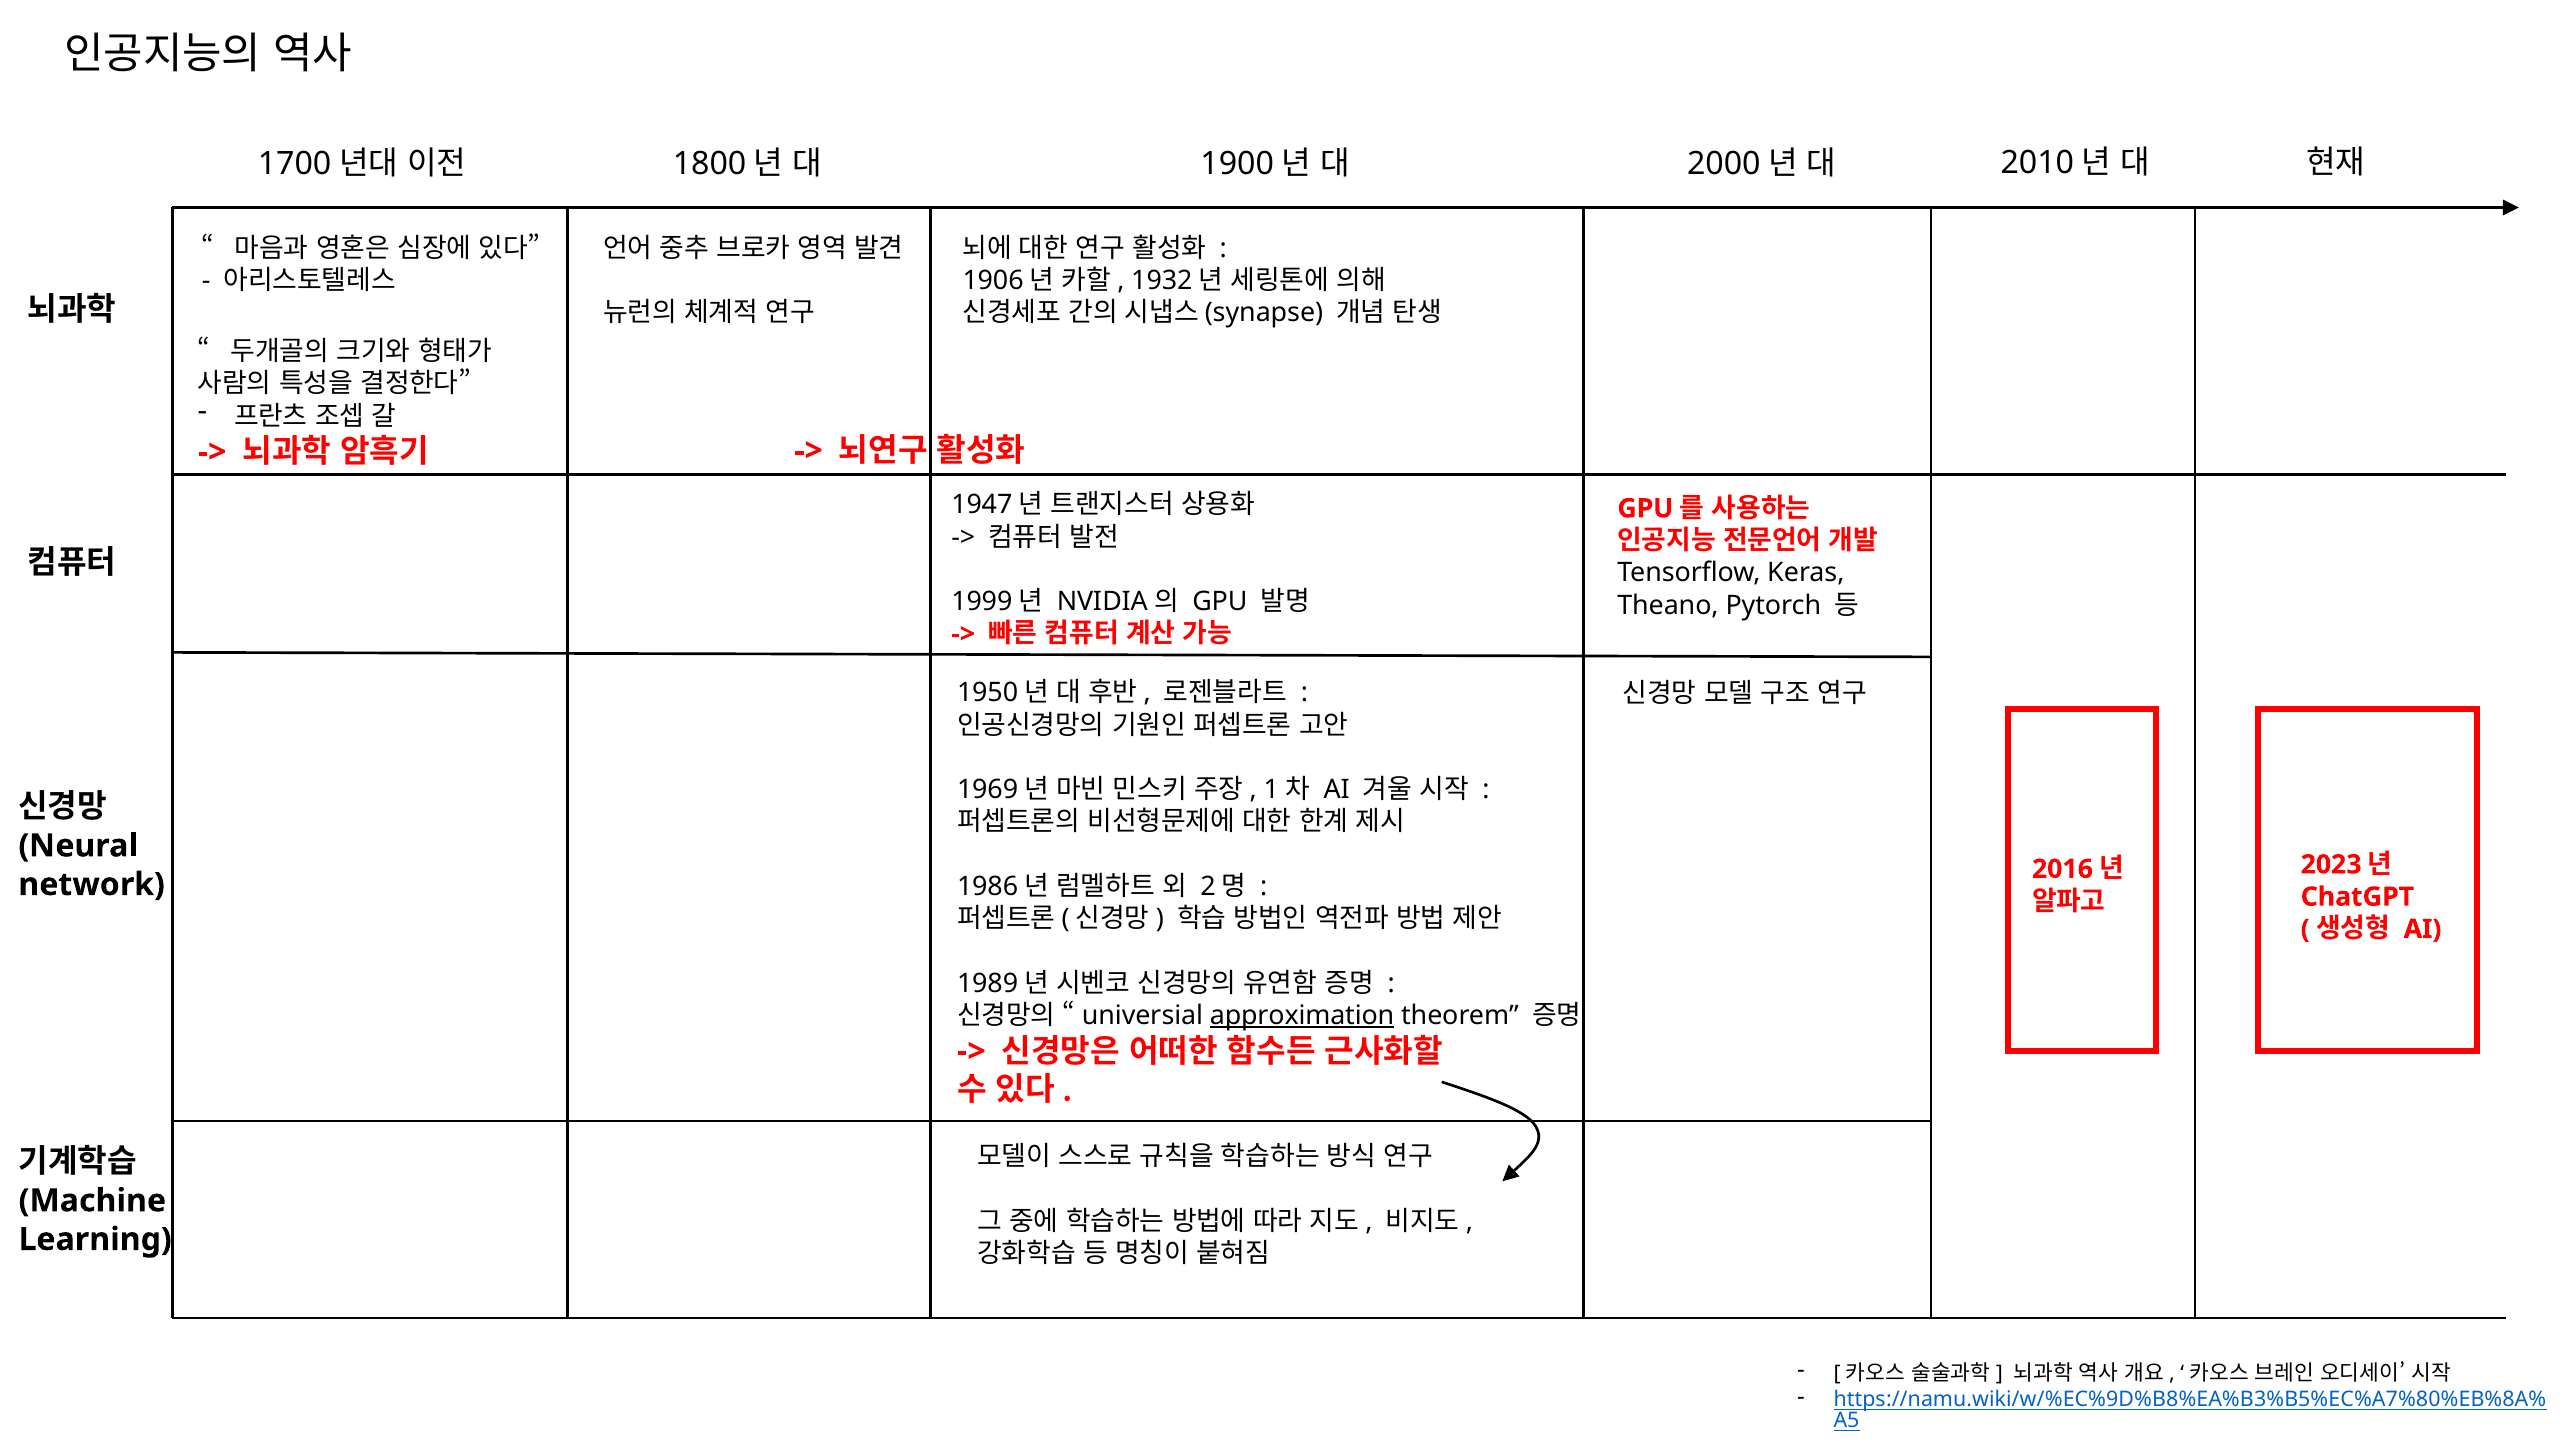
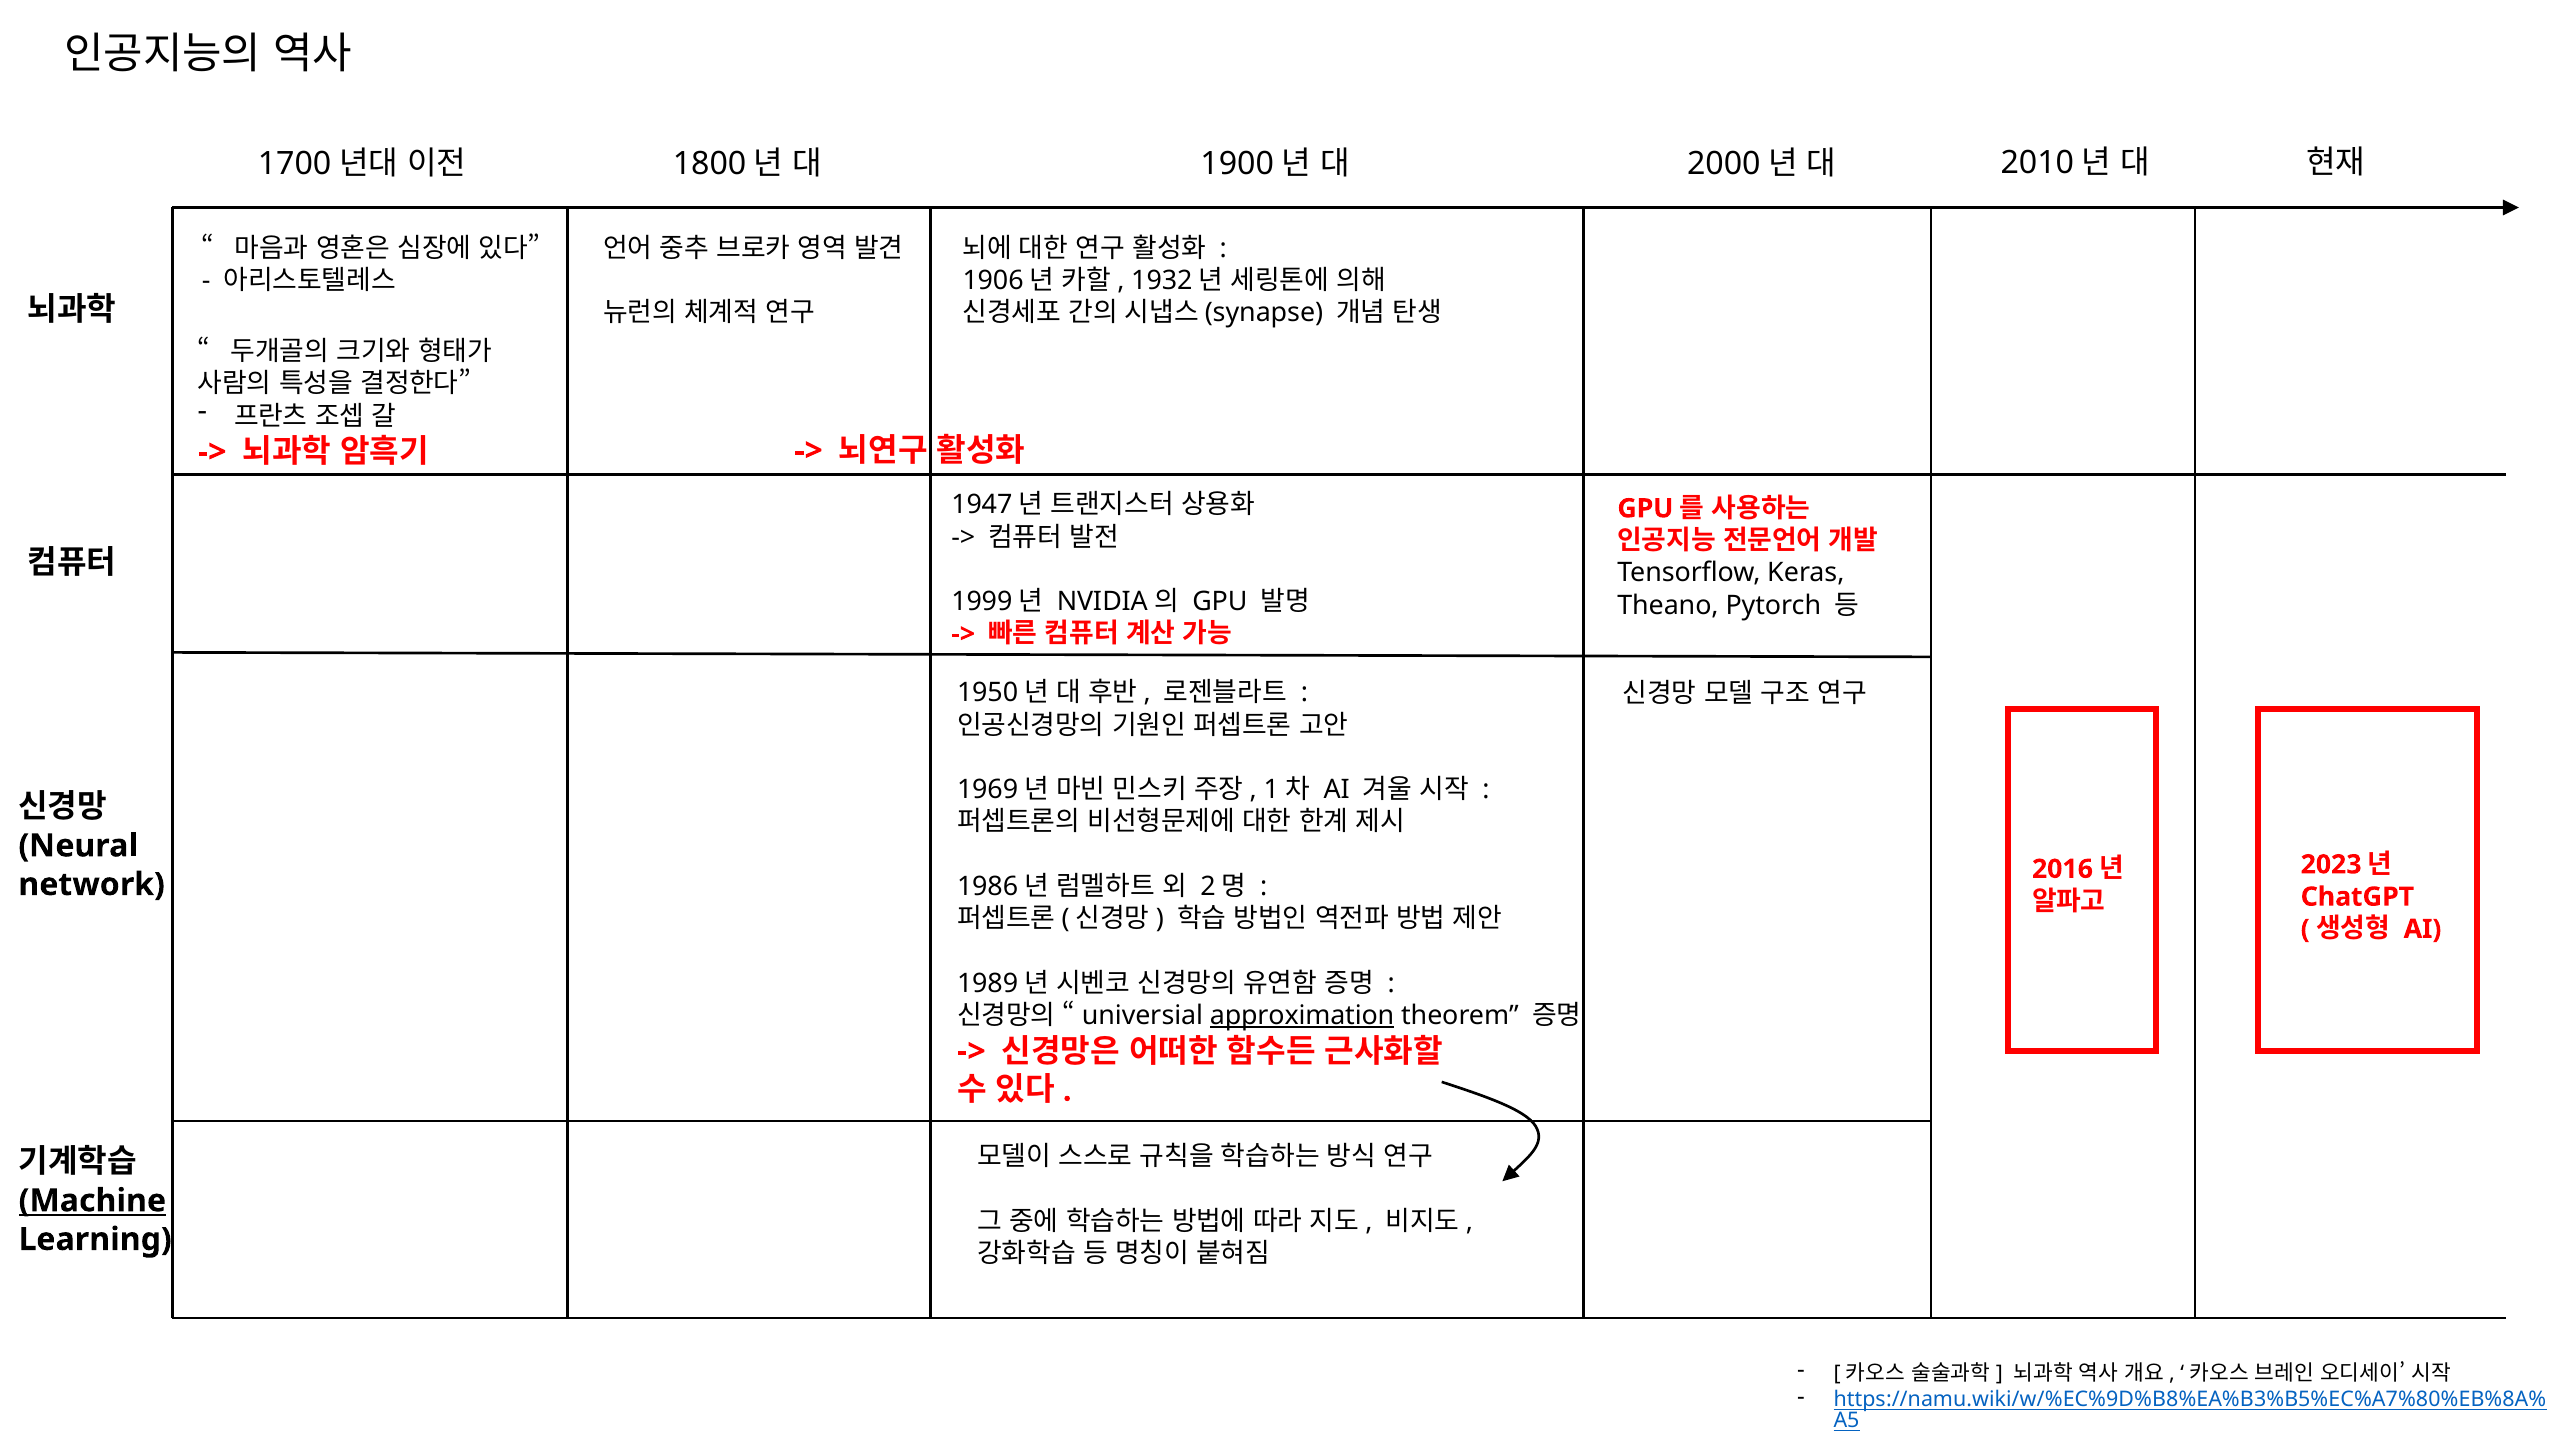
Machine underline: none -> present (92, 1201)
